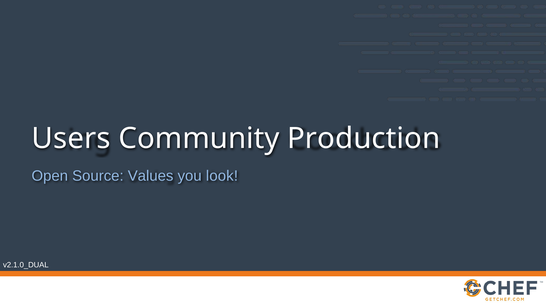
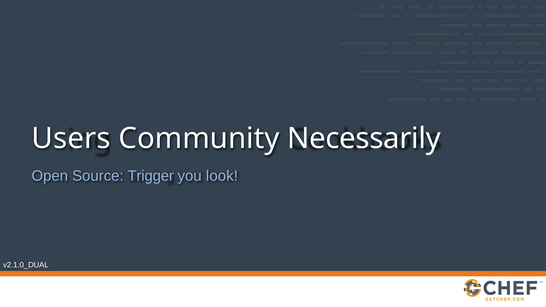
Production: Production -> Necessarily (364, 138)
Values: Values -> Trigger (151, 176)
